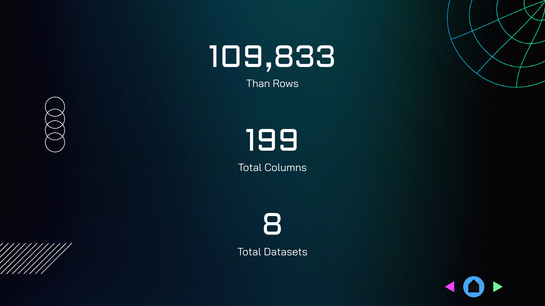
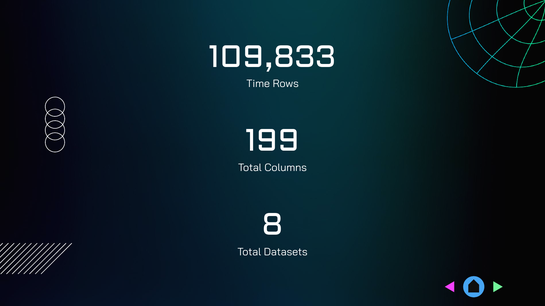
Than: Than -> Time (258, 84)
